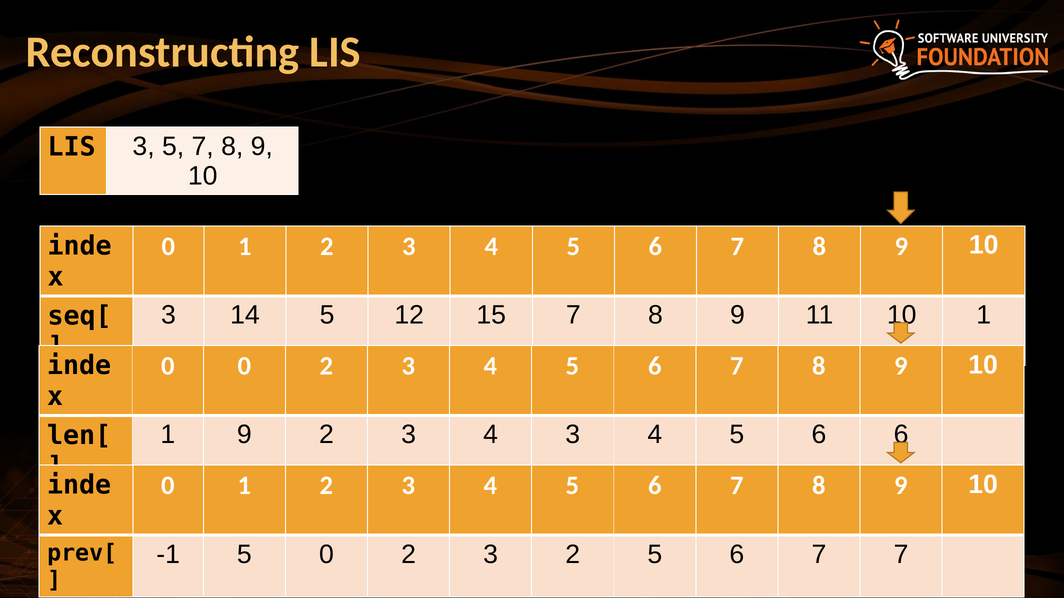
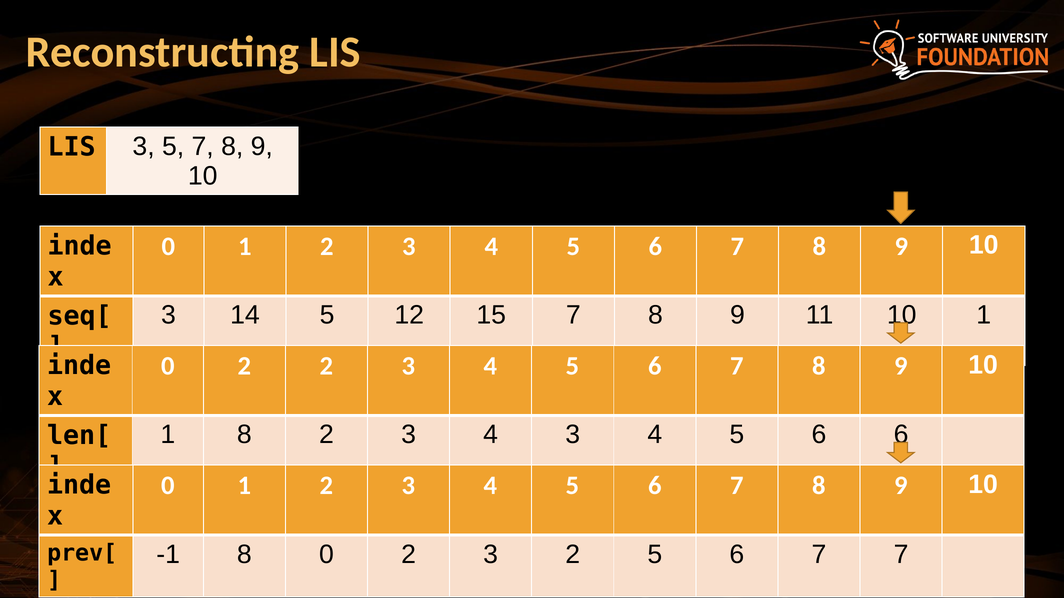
0: 0 -> 2 (244, 366)
1 9: 9 -> 8 (244, 435)
-1 5: 5 -> 8 (244, 555)
